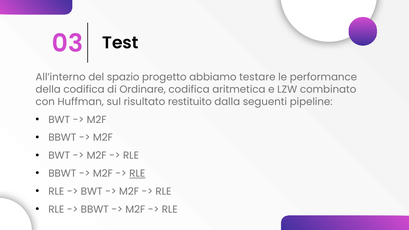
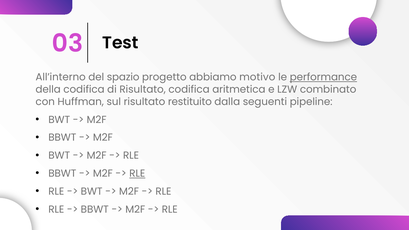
testare: testare -> motivo (257, 77)
performance underline: none -> present (323, 77)
di Ordinare: Ordinare -> Risultato (143, 89)
